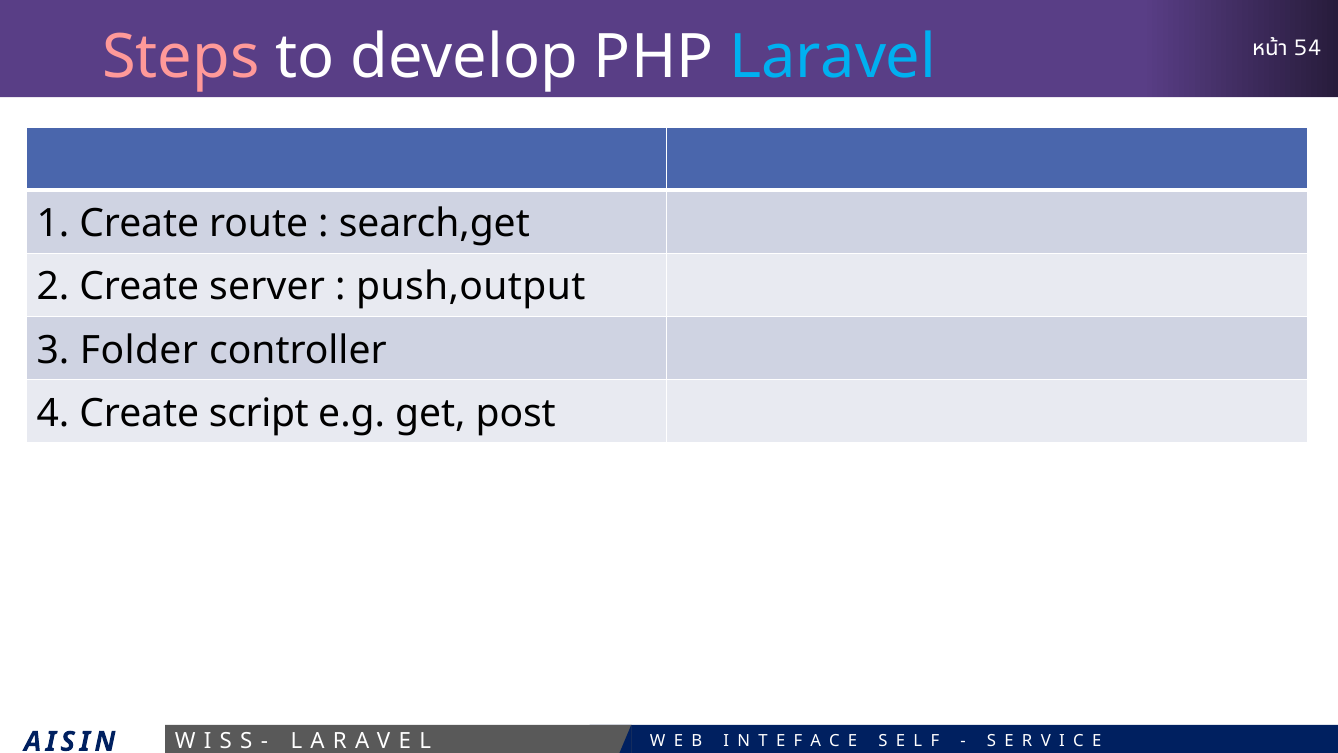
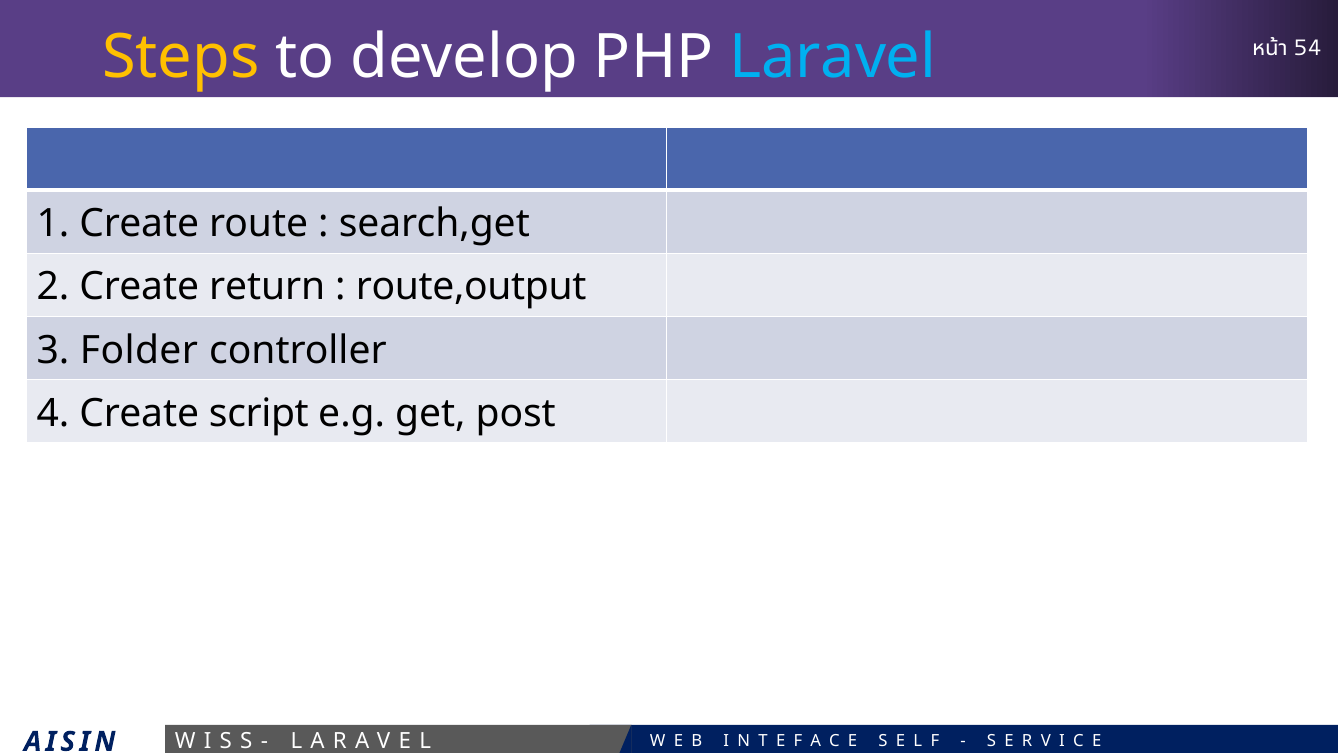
Steps colour: pink -> yellow (181, 57)
server: server -> return (267, 287)
push,output: push,output -> route,output (471, 287)
